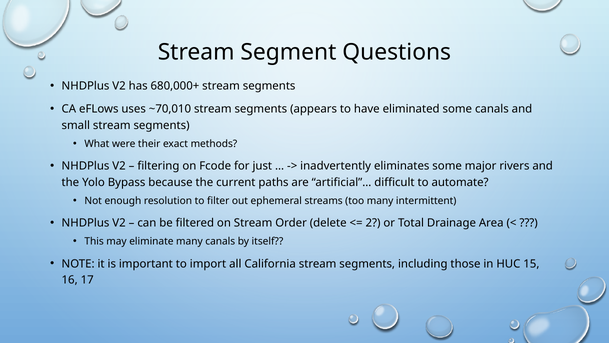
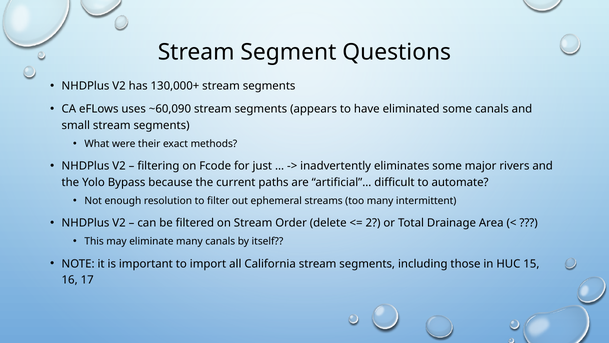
680,000+: 680,000+ -> 130,000+ (175, 86)
~70,010: ~70,010 -> ~60,090 (170, 109)
